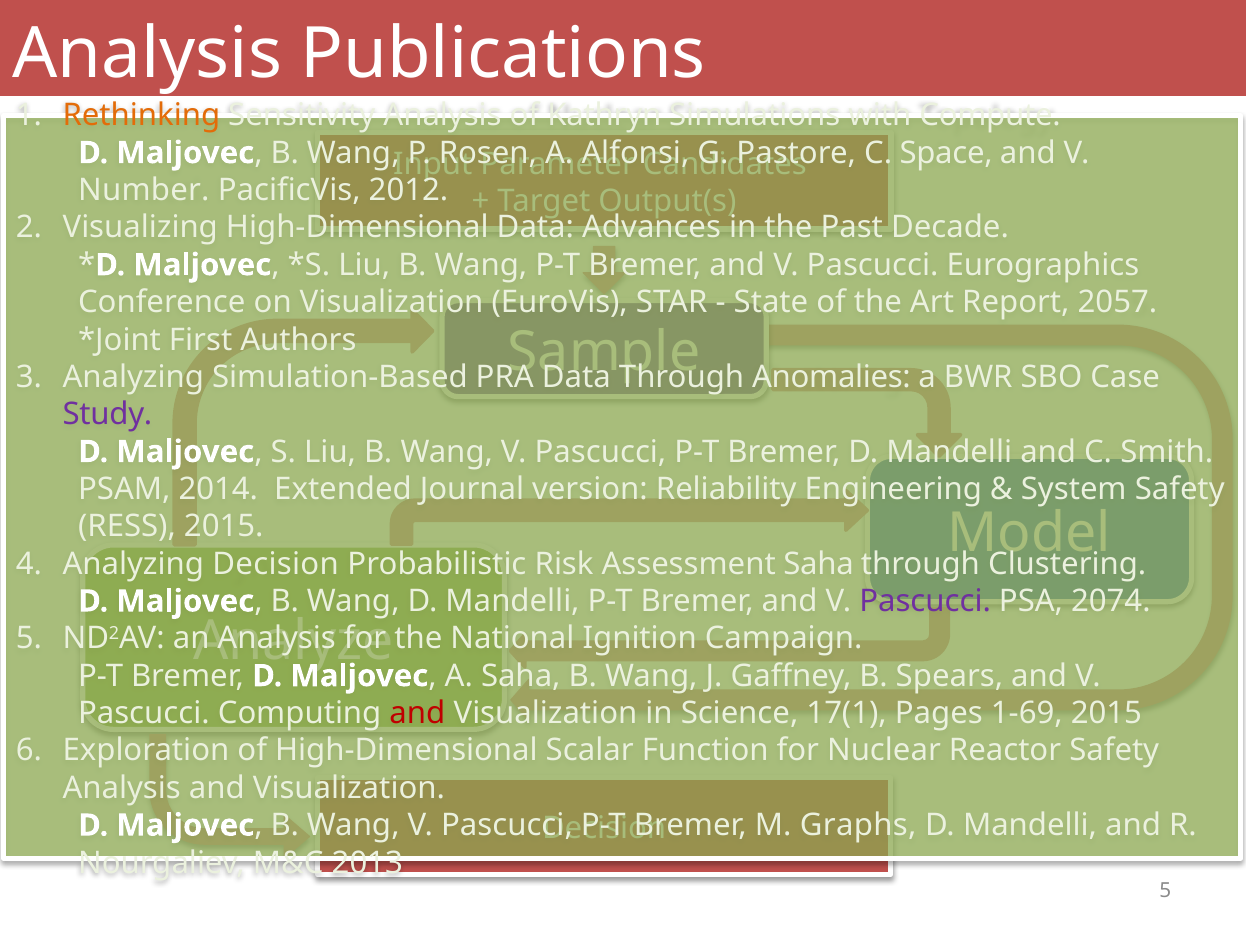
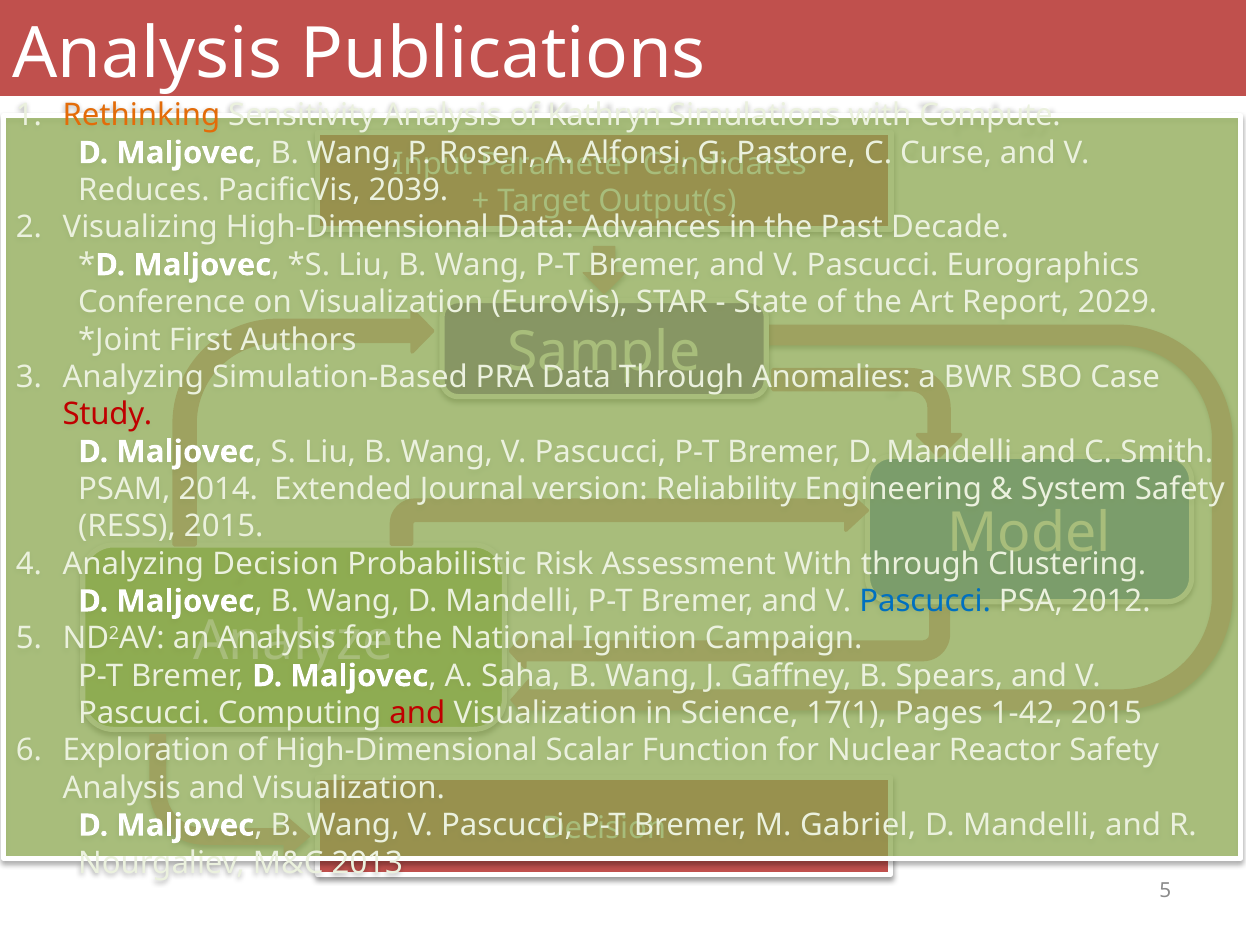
Space: Space -> Curse (946, 153)
Number: Number -> Reduces (144, 190)
2012: 2012 -> 2039 (408, 190)
2057: 2057 -> 2029 (1117, 303)
Study colour: purple -> red (107, 415)
Assessment Saha: Saha -> With (818, 564)
Pascucci colour: purple -> blue (925, 602)
2074: 2074 -> 2012 (1111, 602)
1-69: 1-69 -> 1-42 (1027, 714)
Graphs: Graphs -> Gabriel (858, 826)
